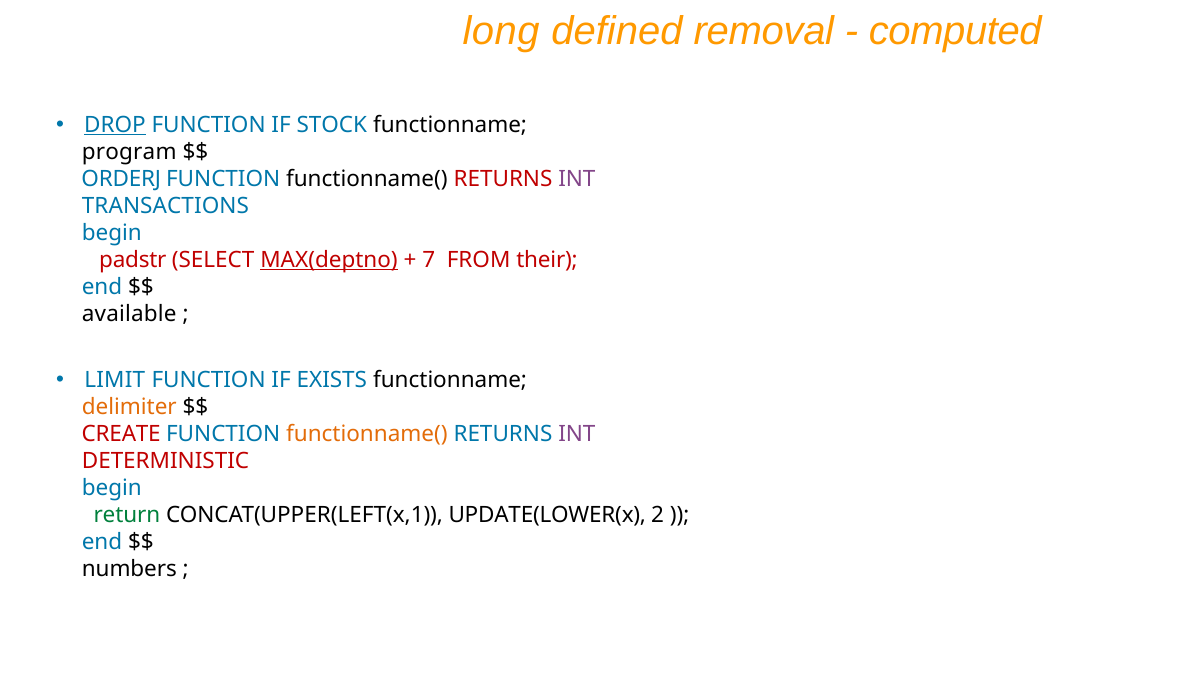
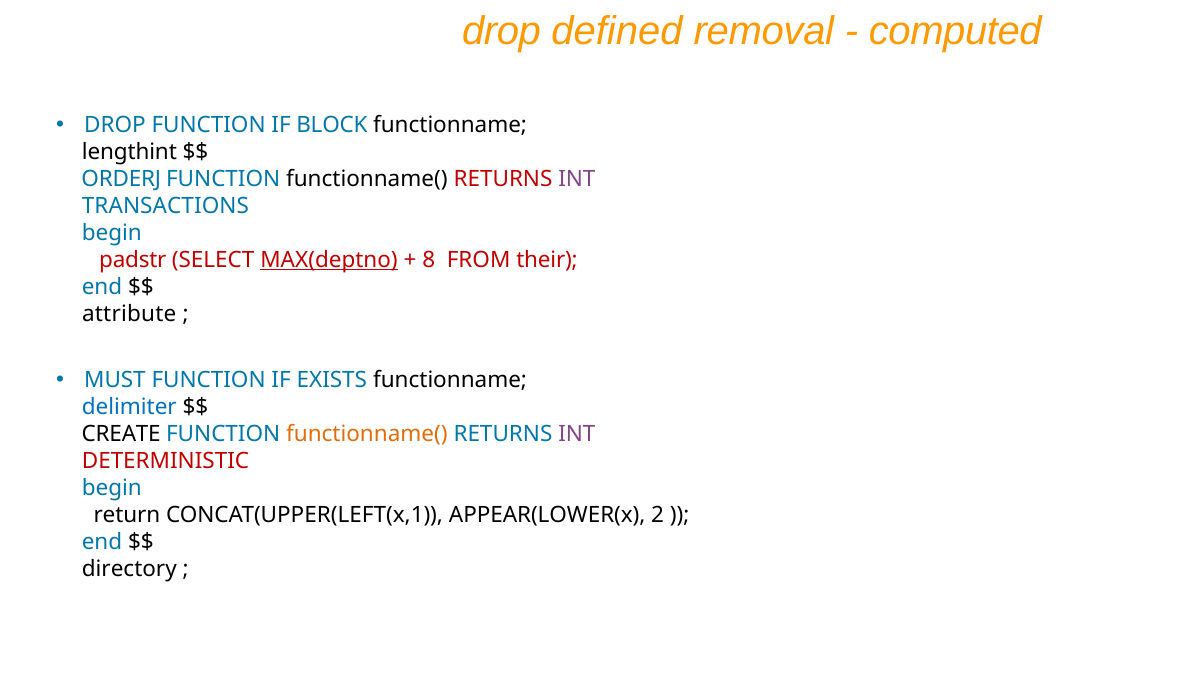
long: long -> drop (502, 31)
DROP underline: present -> none (115, 125)
STOCK: STOCK -> BLOCK (332, 125)
program: program -> lengthint (129, 152)
7: 7 -> 8 (429, 260)
available: available -> attribute (129, 314)
LIMIT: LIMIT -> MUST (115, 380)
delimiter colour: orange -> blue (129, 407)
CREATE colour: red -> black (121, 434)
return colour: green -> black (127, 515)
UPDATE(LOWER(x: UPDATE(LOWER(x -> APPEAR(LOWER(x (547, 515)
numbers: numbers -> directory (129, 569)
